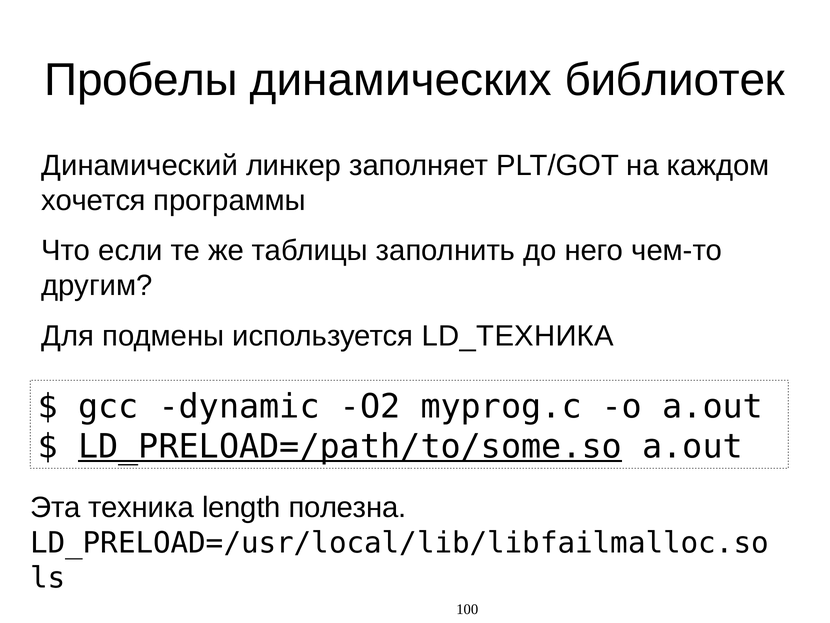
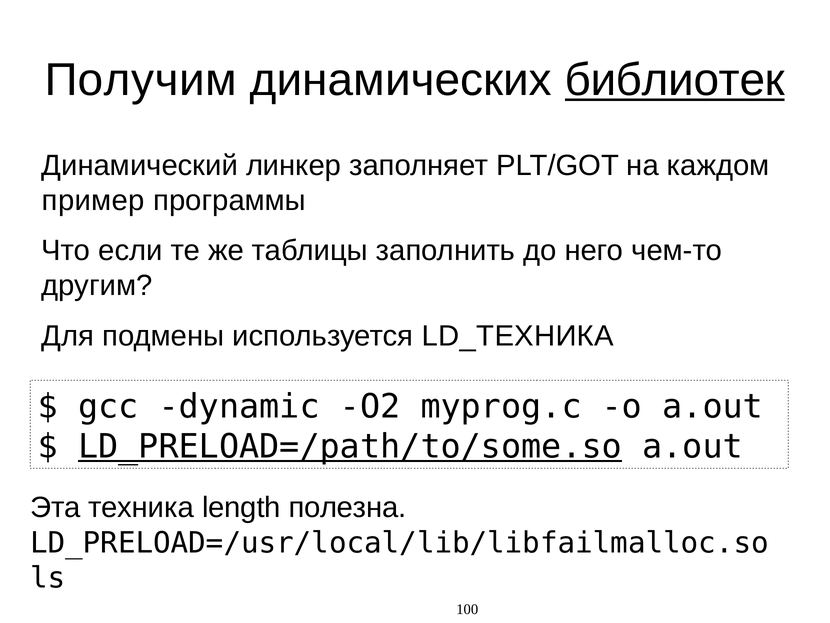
Пробелы: Пробелы -> Получим (141, 80)
библиотек underline: none -> present (675, 80)
хочется: хочется -> пример (93, 200)
